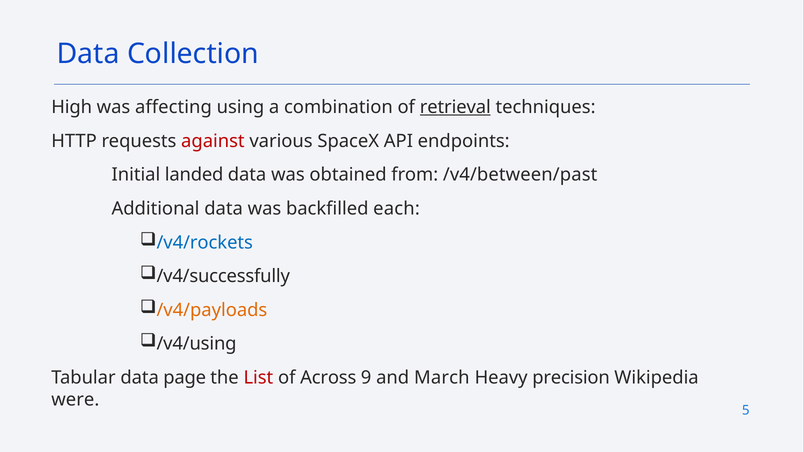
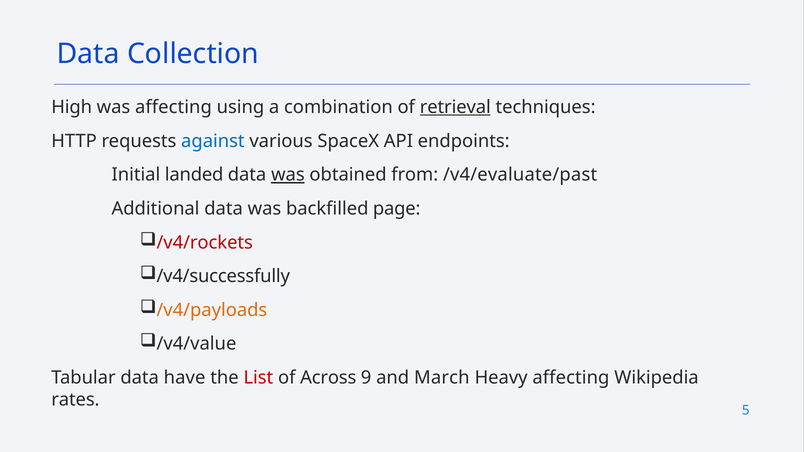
against colour: red -> blue (213, 141)
was underline: none -> present (288, 175)
/v4/between/past: /v4/between/past -> /v4/evaluate/past (520, 175)
each: each -> page (397, 209)
/v4/rockets colour: blue -> red (205, 243)
/v4/using: /v4/using -> /v4/value (196, 344)
page: page -> have (185, 378)
Heavy precision: precision -> affecting (571, 378)
were: were -> rates (75, 400)
